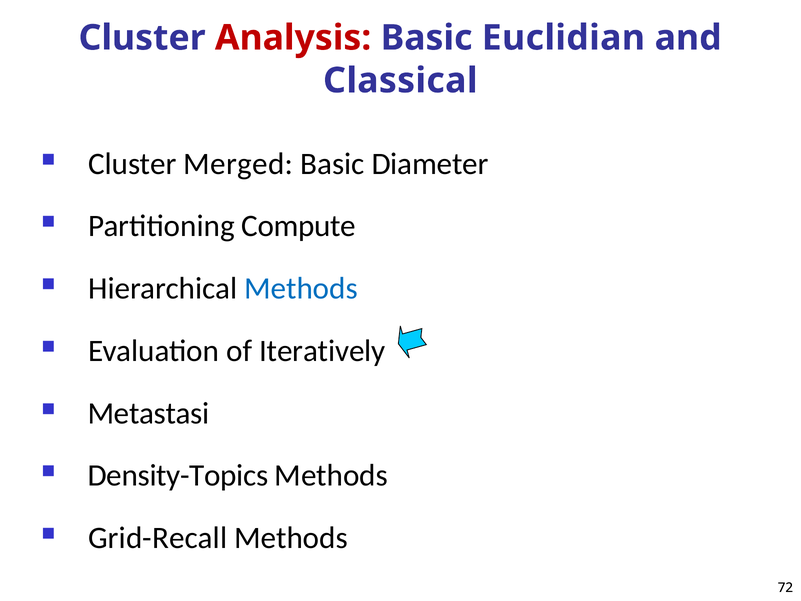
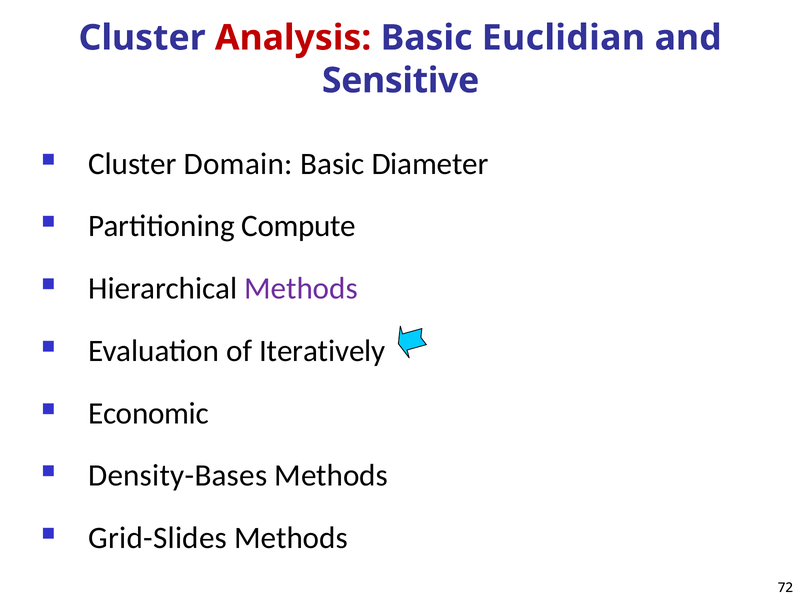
Classical: Classical -> Sensitive (401, 81)
Merged: Merged -> Domain (238, 164)
Methods colour: blue -> purple (301, 288)
Metastasi: Metastasi -> Economic (148, 413)
Density-Topics: Density-Topics -> Density-Bases (178, 475)
Grid-Recall: Grid-Recall -> Grid-Slides (158, 538)
